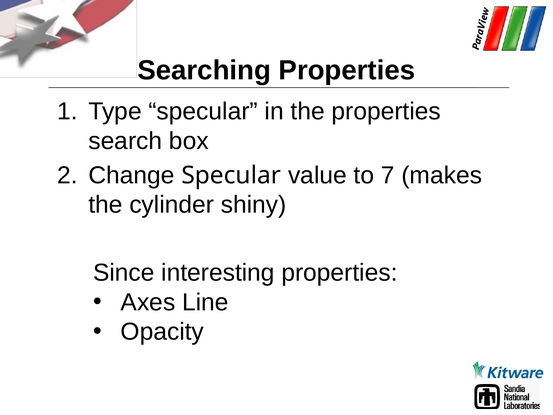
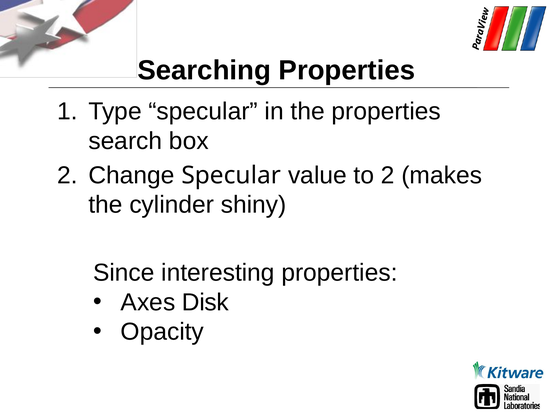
to 7: 7 -> 2 (388, 175)
Line: Line -> Disk (205, 302)
